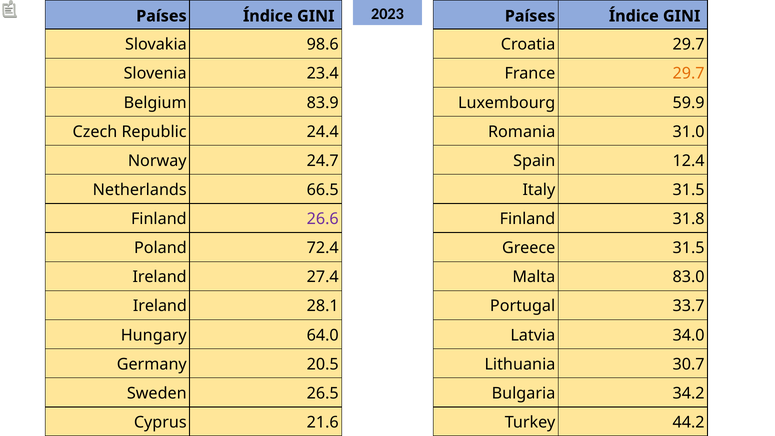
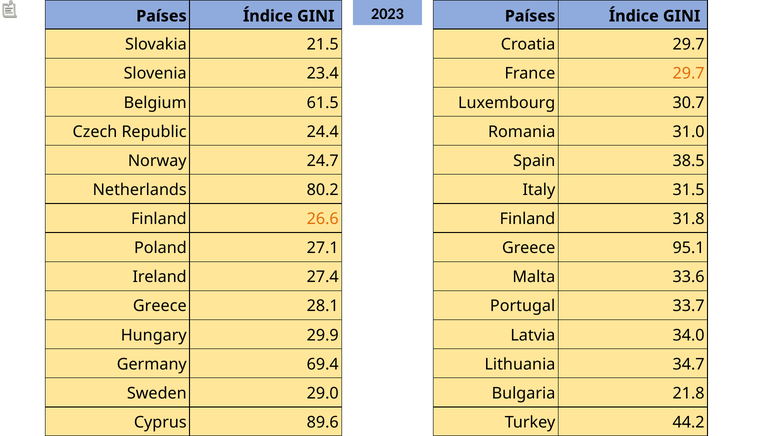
98.6: 98.6 -> 21.5 (323, 45)
83.9: 83.9 -> 61.5 (323, 103)
59.9: 59.9 -> 30.7 (689, 103)
12.4: 12.4 -> 38.5 (689, 161)
66.5: 66.5 -> 80.2 (323, 190)
26.6 colour: purple -> orange (323, 219)
72.4: 72.4 -> 27.1 (323, 248)
Greece 31.5: 31.5 -> 95.1 (689, 248)
83.0: 83.0 -> 33.6 (689, 277)
Ireland: Ireland -> Greece (160, 306)
64.0: 64.0 -> 29.9 (323, 335)
20.5: 20.5 -> 69.4 (323, 364)
30.7: 30.7 -> 34.7 (689, 364)
26.5: 26.5 -> 29.0 (323, 393)
34.2: 34.2 -> 21.8 (689, 393)
21.6: 21.6 -> 89.6 (323, 422)
